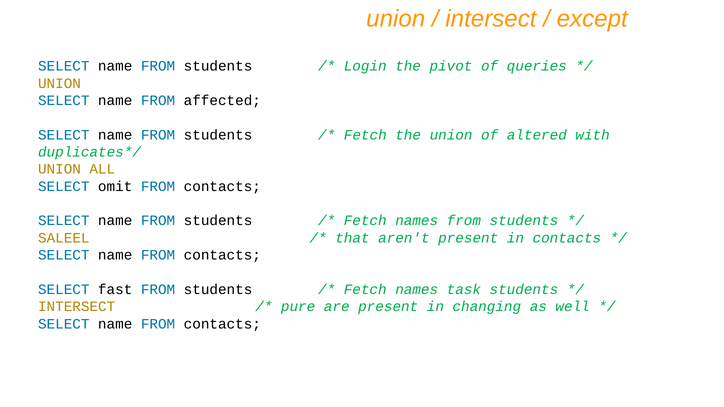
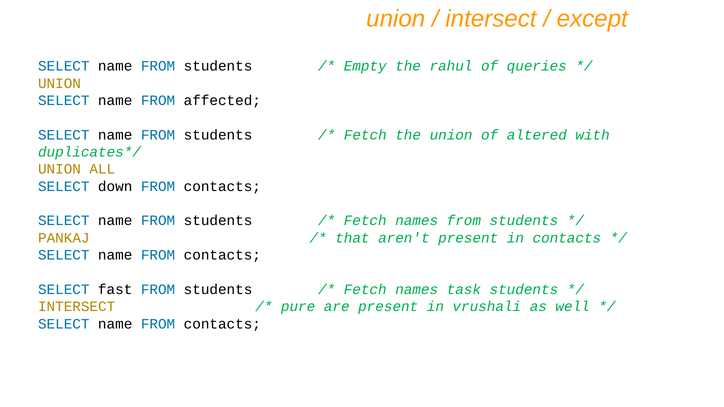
Login: Login -> Empty (365, 66)
pivot: pivot -> rahul (451, 66)
omit: omit -> down (115, 187)
SALEEL: SALEEL -> PANKAJ (64, 238)
changing: changing -> vrushali (487, 307)
